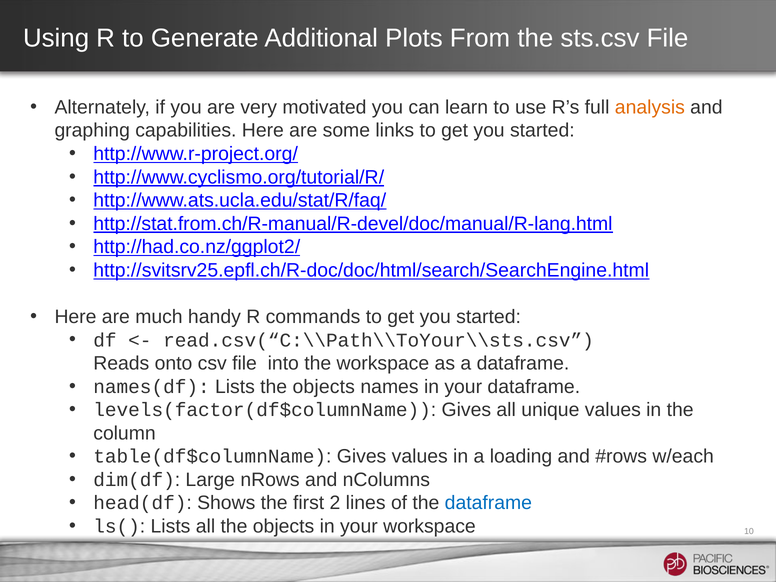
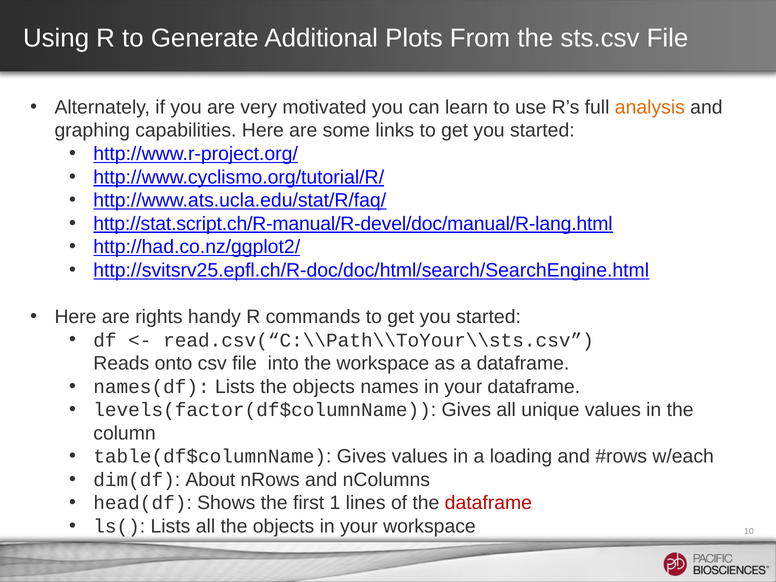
http://stat.from.ch/R-manual/R-devel/doc/manual/R-lang.html: http://stat.from.ch/R-manual/R-devel/doc/manual/R-lang.html -> http://stat.script.ch/R-manual/R-devel/doc/manual/R-lang.html (353, 224)
much: much -> rights (159, 317)
Large: Large -> About (210, 480)
2: 2 -> 1 (335, 503)
dataframe colour: blue -> red (488, 503)
